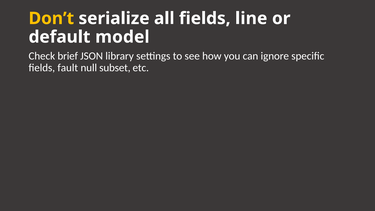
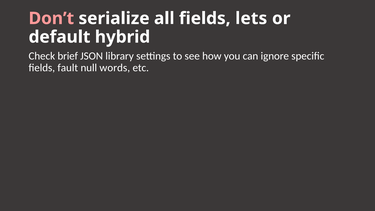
Don’t colour: yellow -> pink (51, 18)
line: line -> lets (251, 18)
model: model -> hybrid (123, 37)
subset: subset -> words (115, 68)
